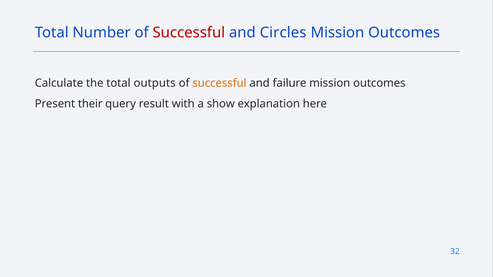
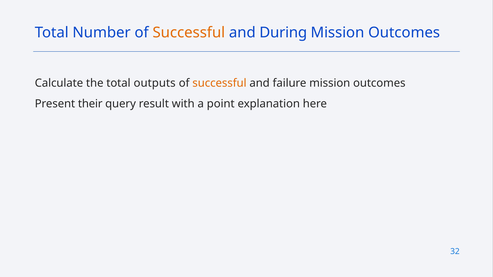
Successful colour: red -> orange (189, 33)
Circles: Circles -> During (283, 33)
show: show -> point (221, 104)
